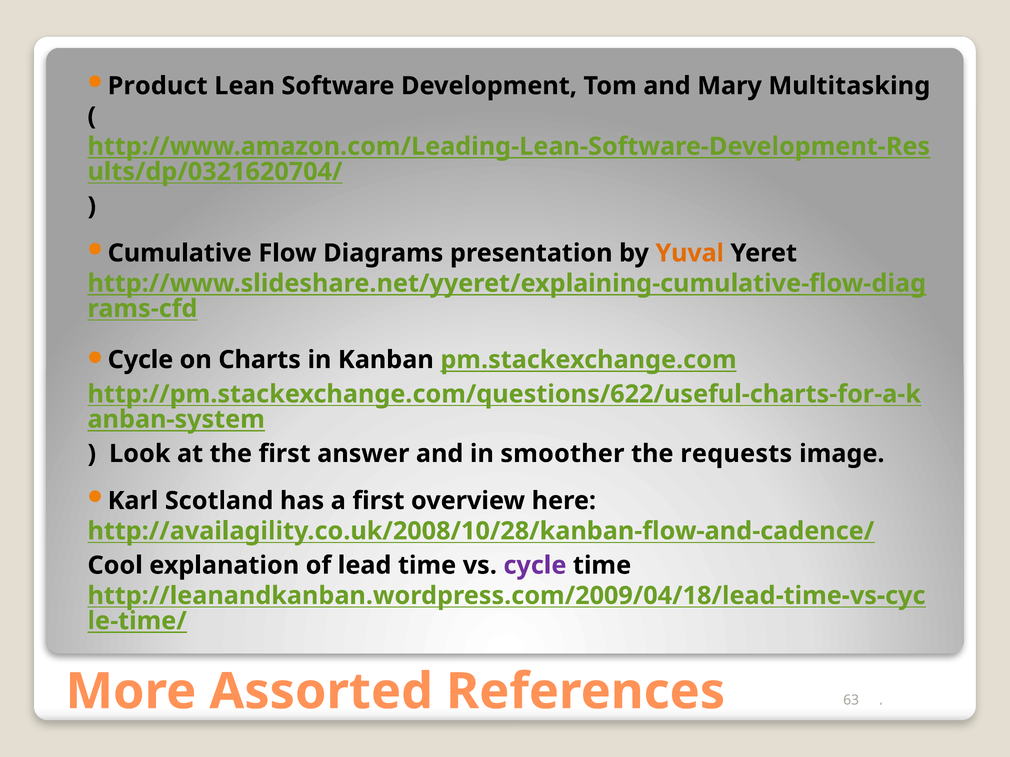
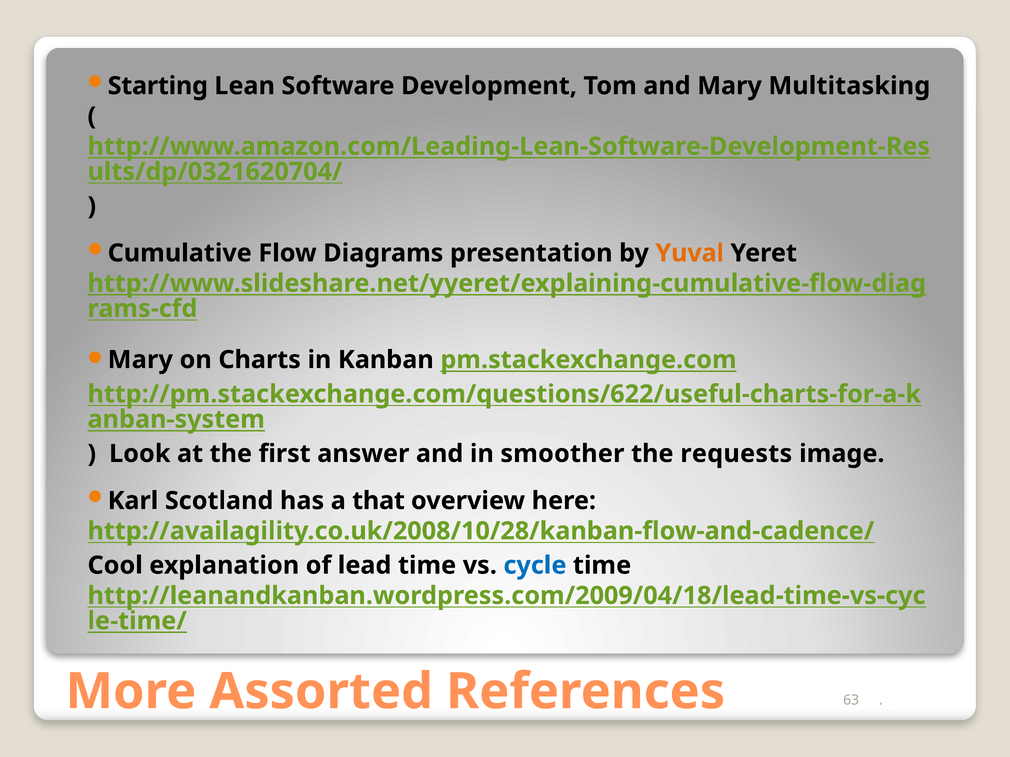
Product: Product -> Starting (158, 86)
Cycle: Cycle -> Mary (140, 360)
a first: first -> that (379, 501)
cycle colour: purple -> blue (535, 566)
